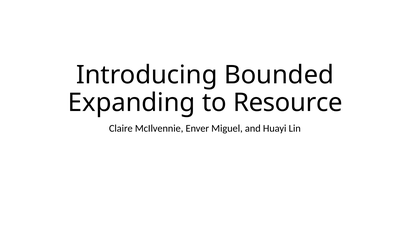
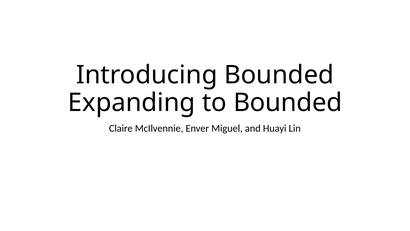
to Resource: Resource -> Bounded (288, 102)
